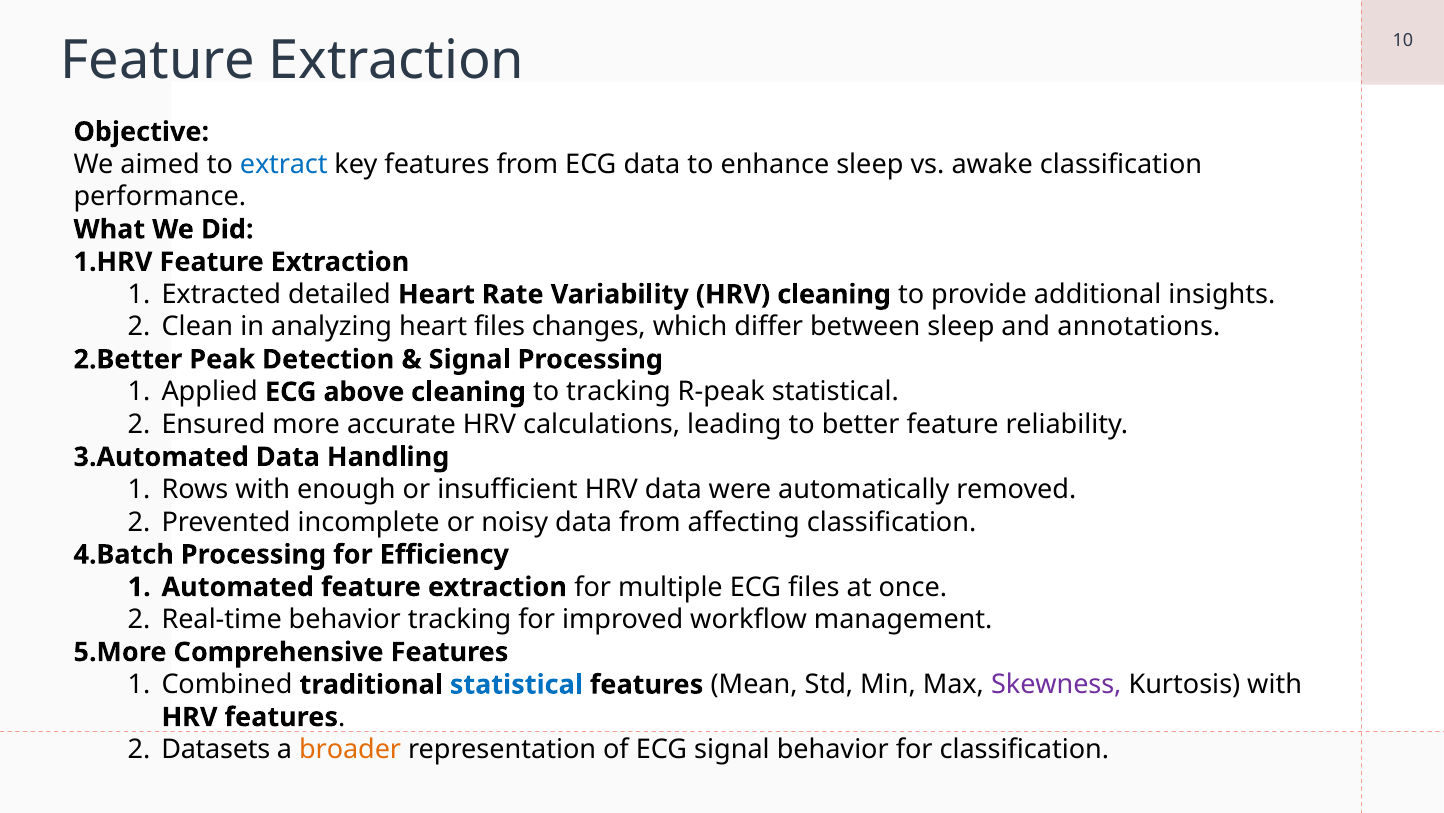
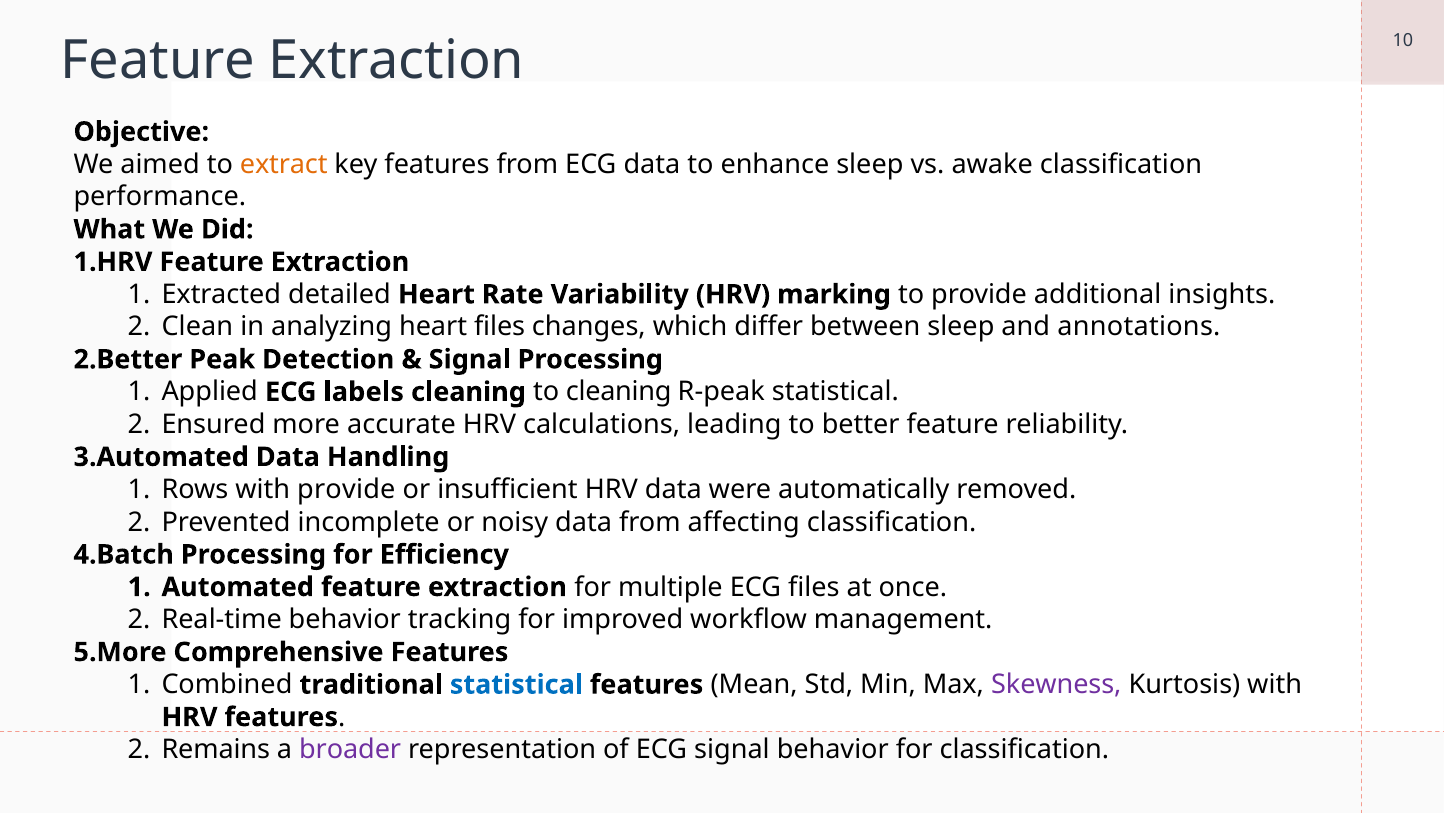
extract colour: blue -> orange (284, 164)
HRV cleaning: cleaning -> marking (834, 294)
above: above -> labels (364, 392)
to tracking: tracking -> cleaning (619, 392)
with enough: enough -> provide (346, 489)
Datasets: Datasets -> Remains (216, 749)
broader colour: orange -> purple (350, 749)
